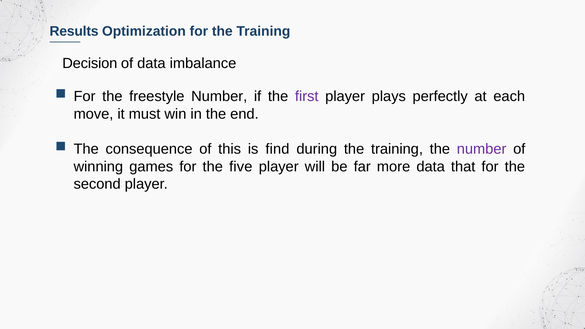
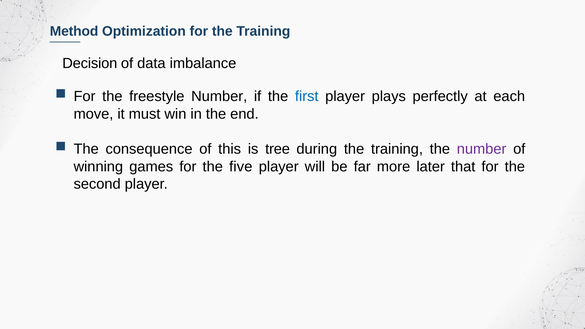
Results: Results -> Method (74, 31)
first colour: purple -> blue (307, 96)
find: find -> tree (278, 149)
more data: data -> later (431, 167)
